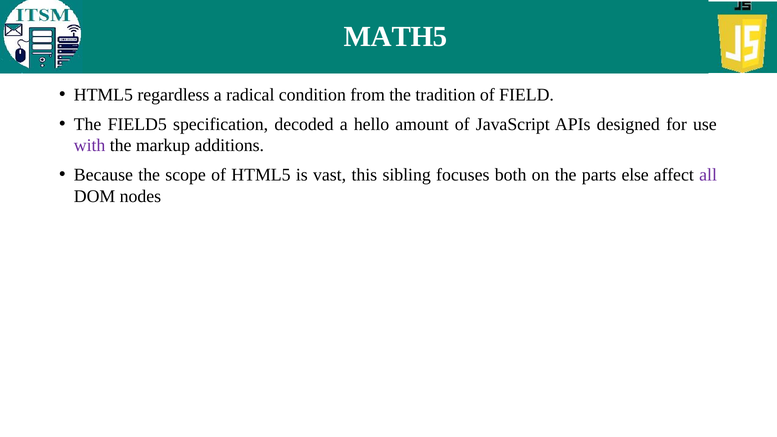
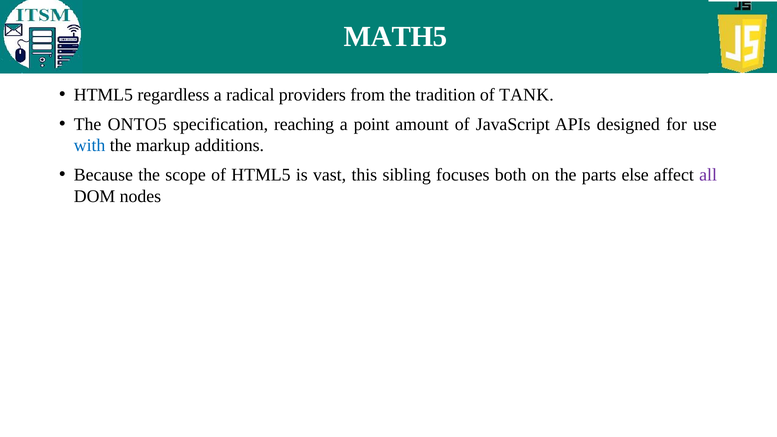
condition: condition -> providers (312, 95)
FIELD: FIELD -> TANK (526, 95)
FIELD5: FIELD5 -> ONTO5 (137, 124)
decoded: decoded -> reaching (304, 124)
hello: hello -> point (372, 124)
with colour: purple -> blue (90, 146)
